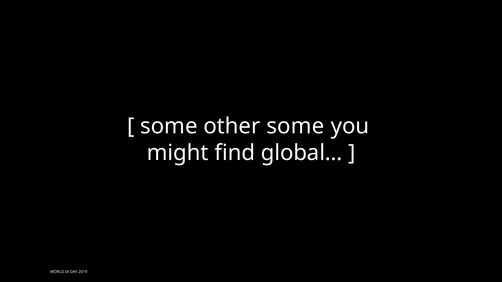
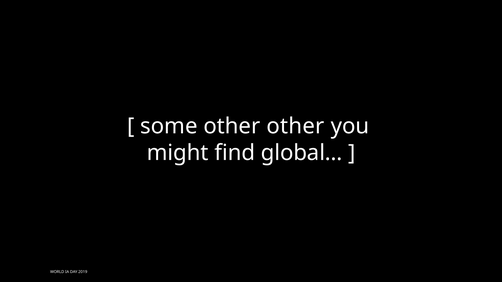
other some: some -> other (295, 126)
